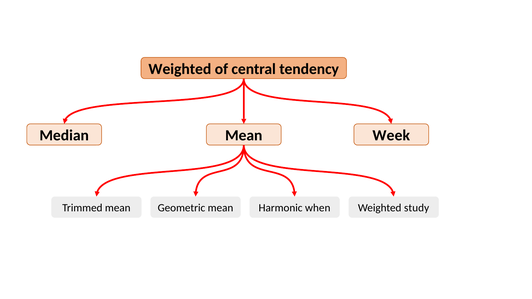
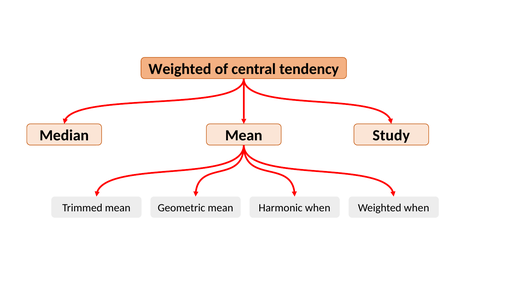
Week: Week -> Study (391, 136)
Weighted study: study -> when (417, 208)
